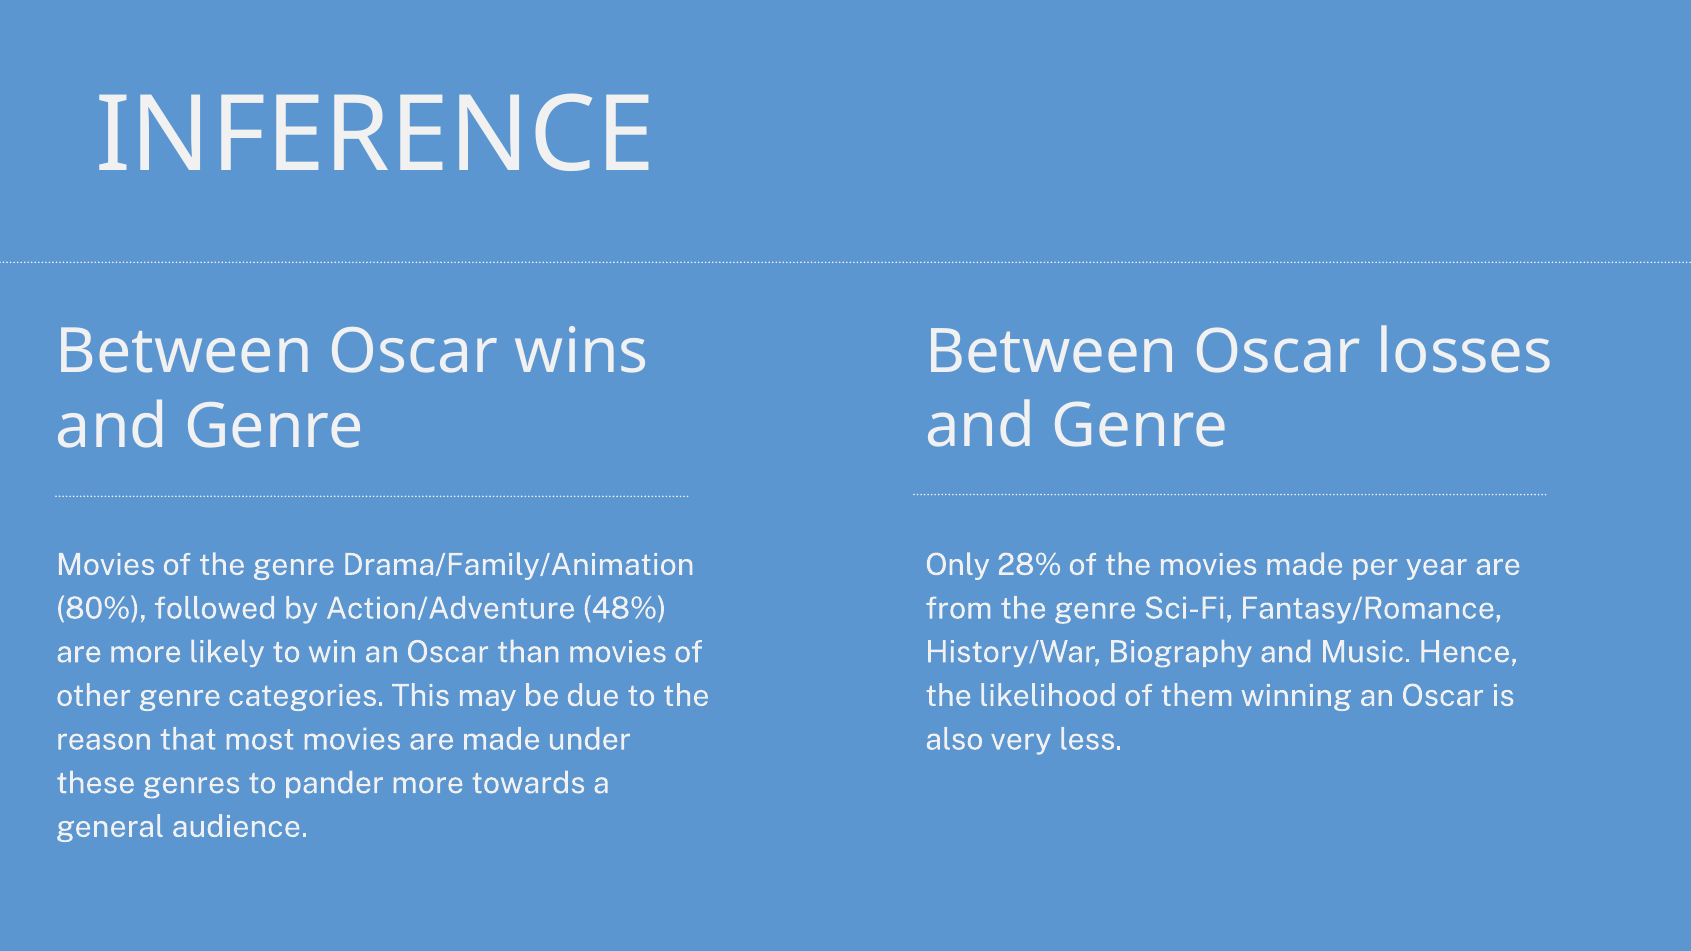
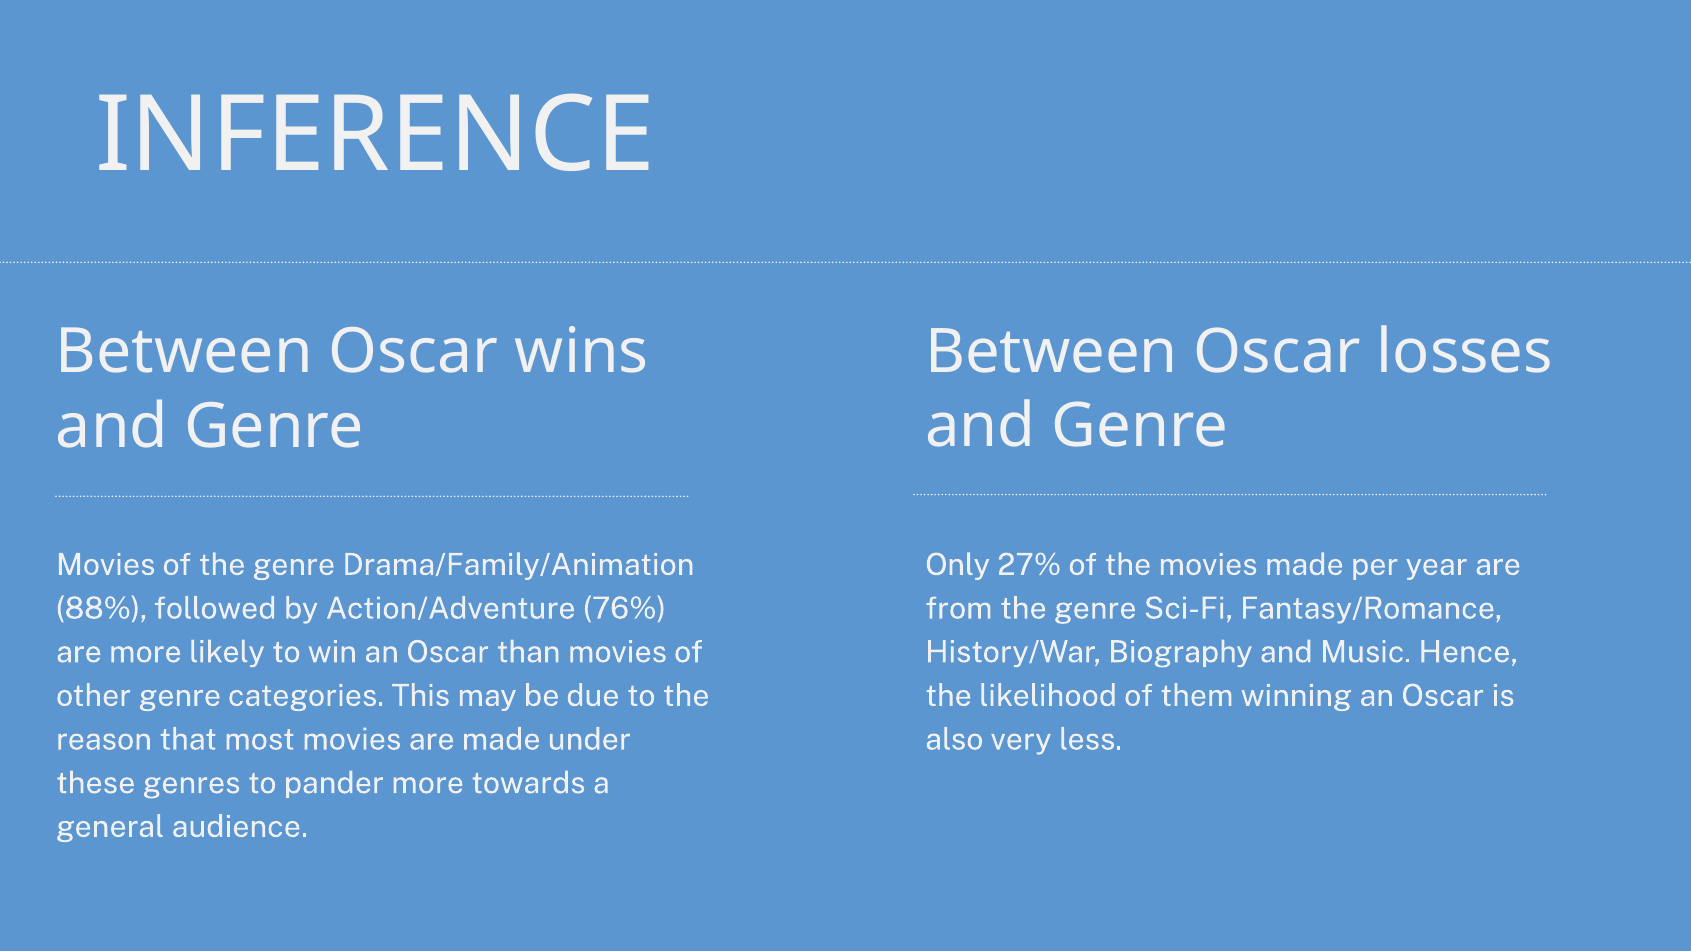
28%: 28% -> 27% (1029, 565)
80%: 80% -> 88% (101, 609)
48%: 48% -> 76% (624, 609)
